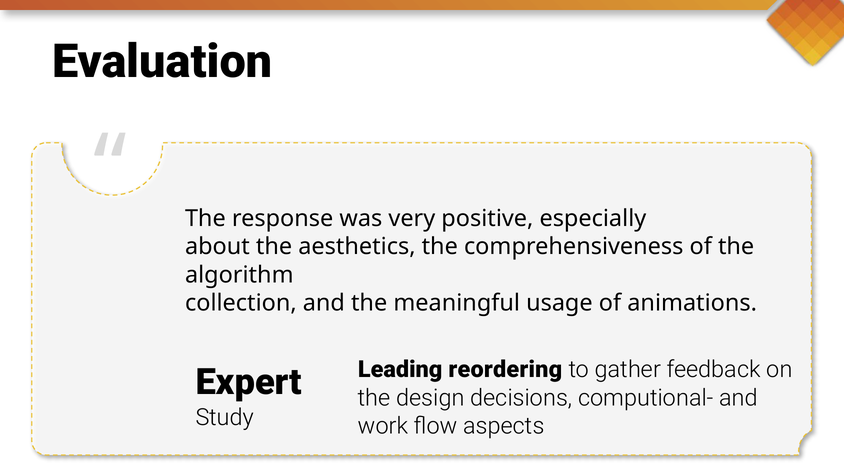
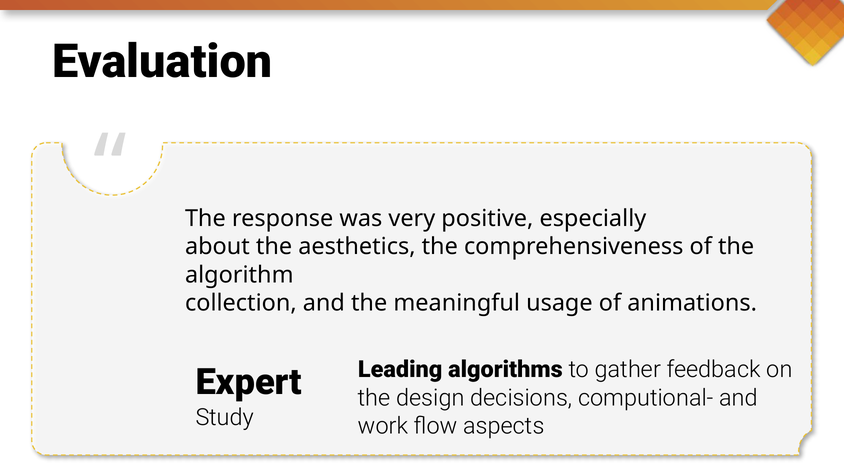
reordering: reordering -> algorithms (505, 370)
